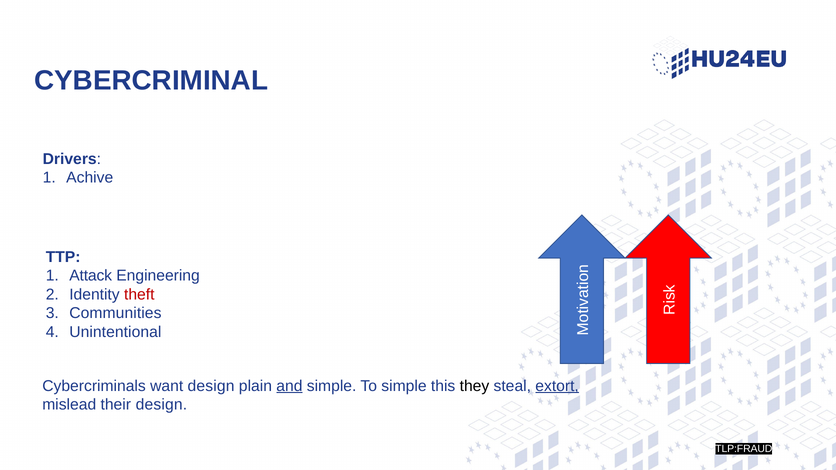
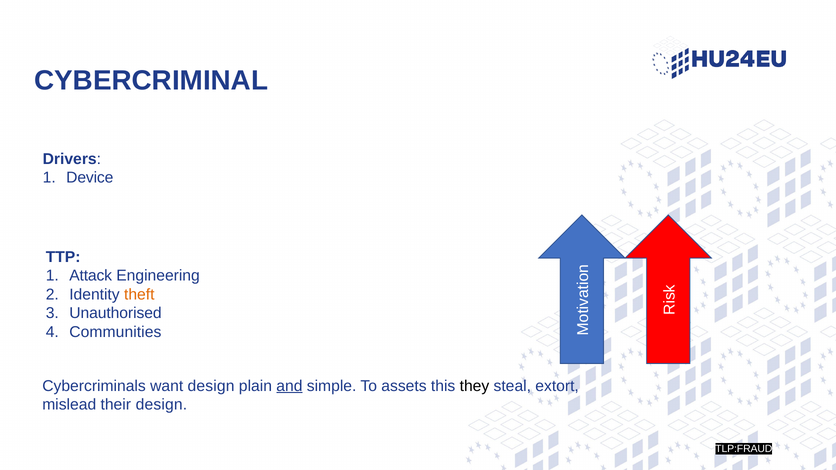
Achive: Achive -> Device (90, 178)
theft colour: red -> orange (139, 295)
Communities: Communities -> Unauthorised (115, 313)
Unintentional: Unintentional -> Communities (115, 332)
To simple: simple -> assets (404, 386)
extort underline: present -> none (557, 386)
